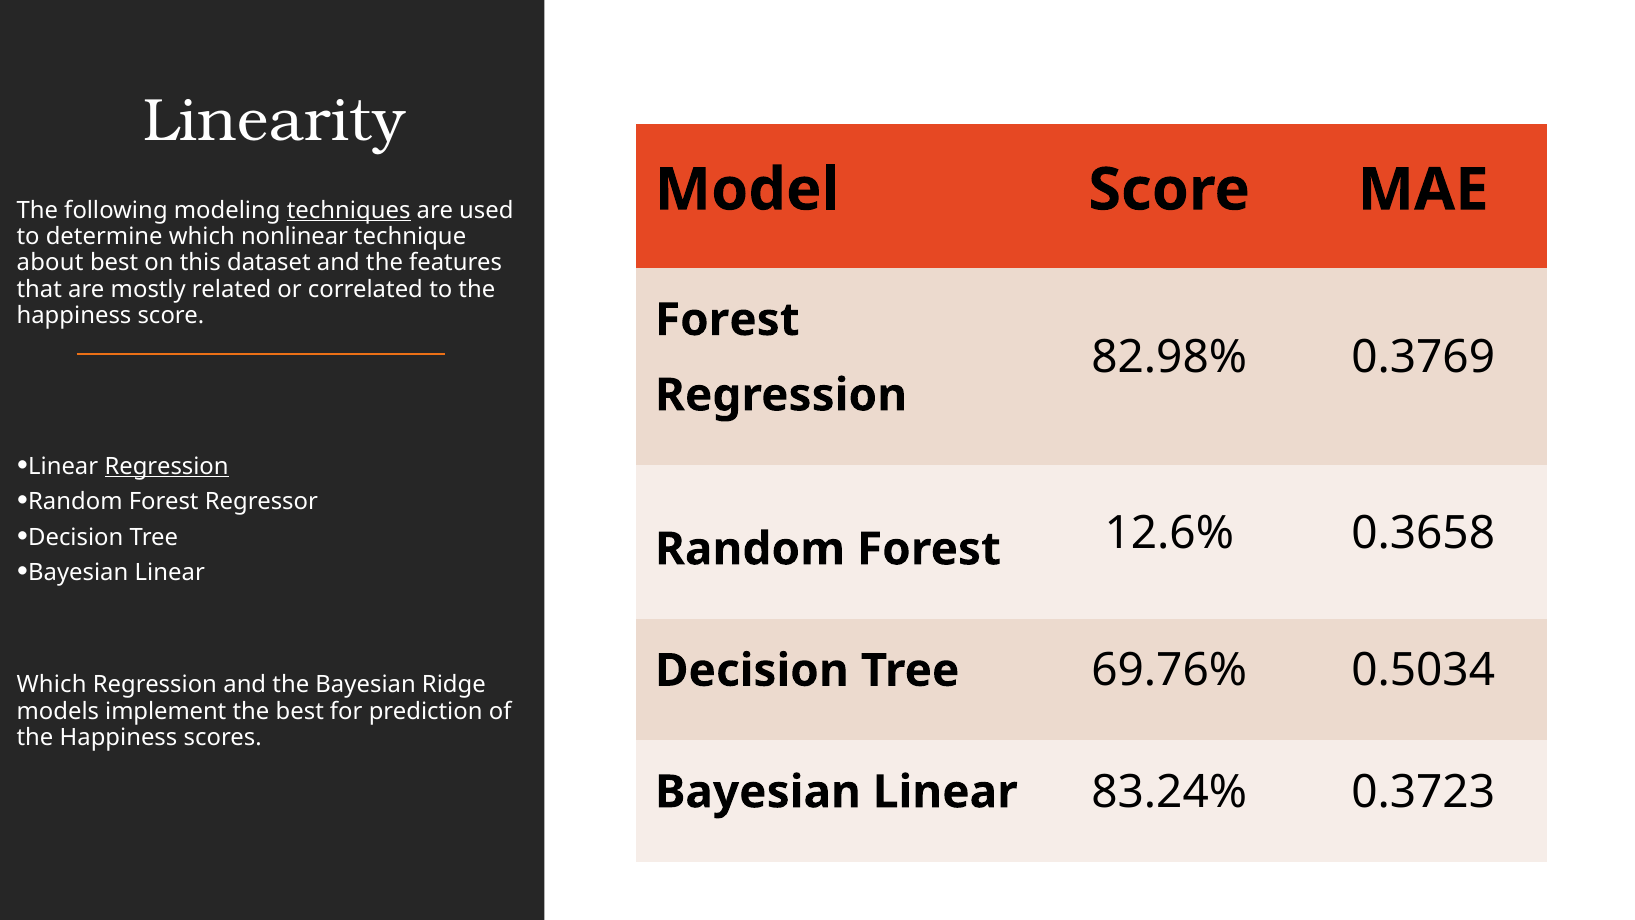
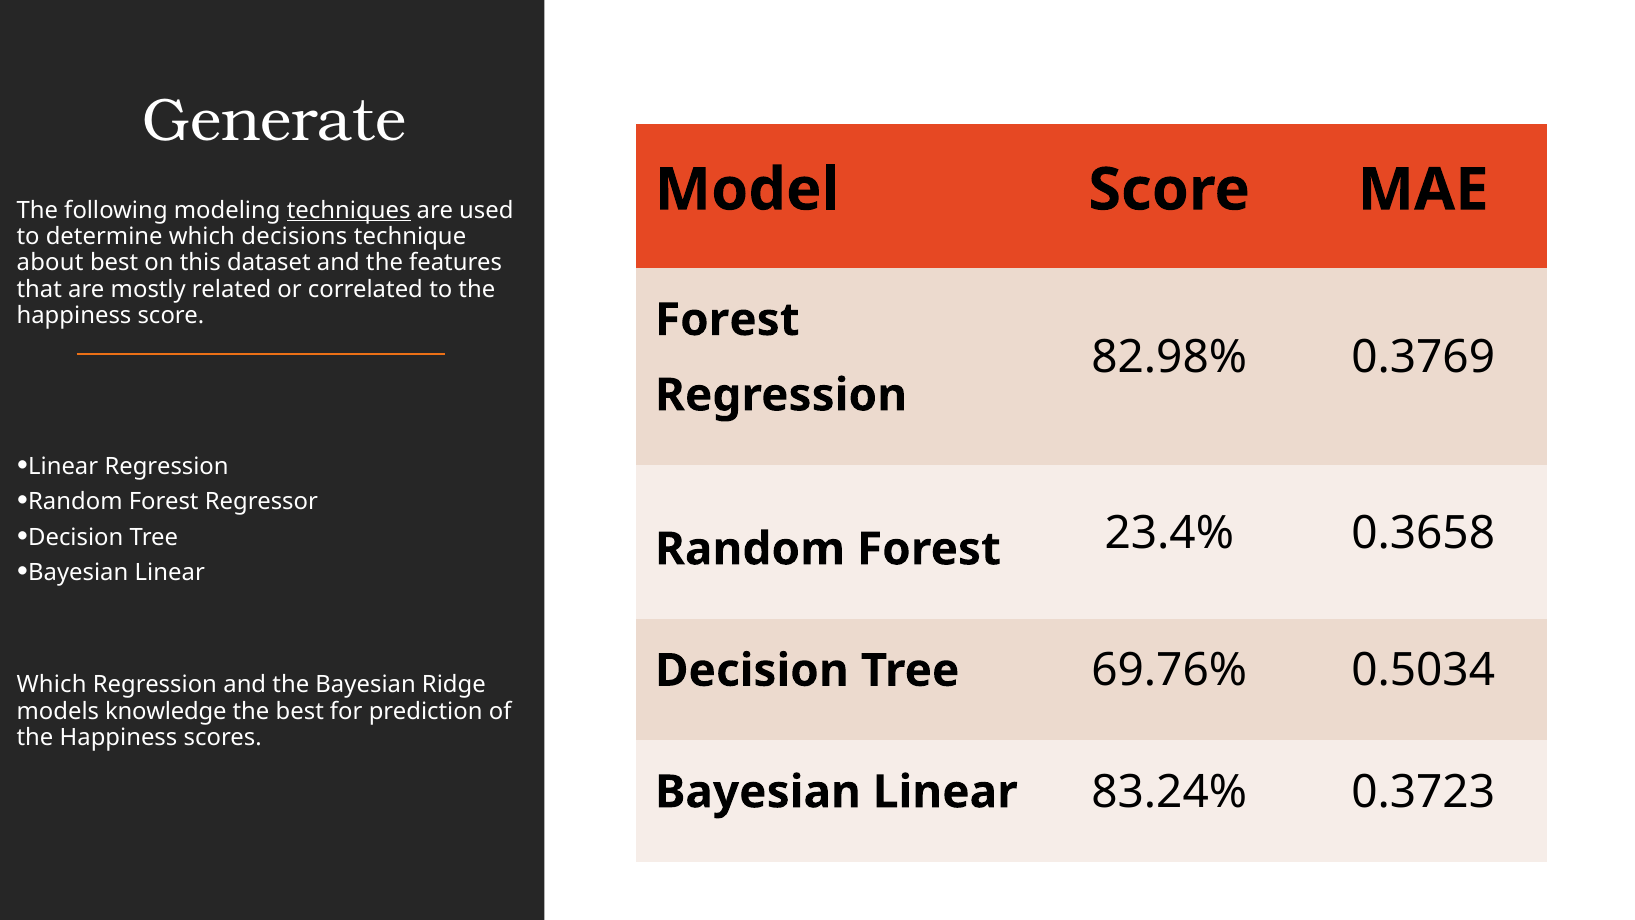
Linearity: Linearity -> Generate (274, 121)
nonlinear: nonlinear -> decisions (294, 237)
Regression underline: present -> none (167, 466)
12.6%: 12.6% -> 23.4% (1169, 533)
implement: implement -> knowledge (166, 711)
